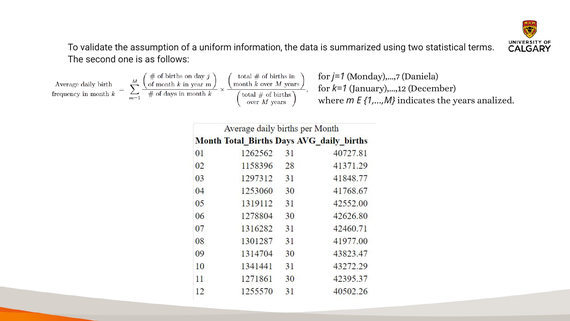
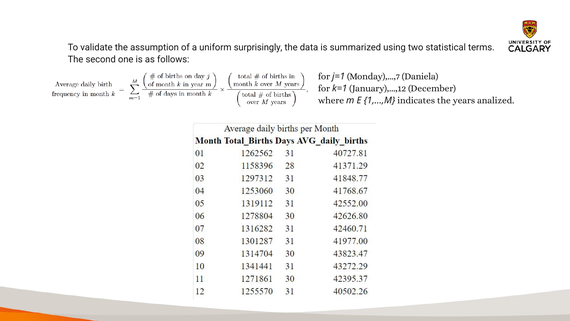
information: information -> surprisingly (258, 47)
